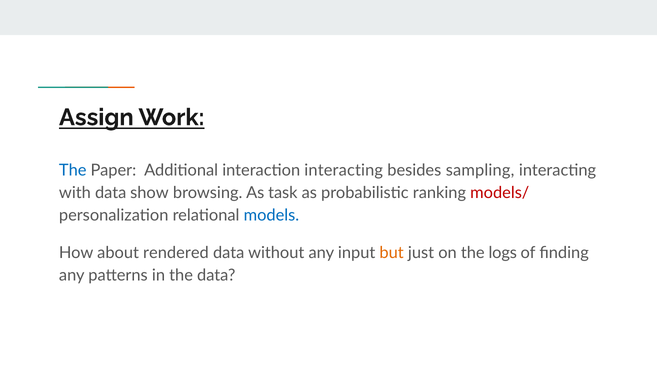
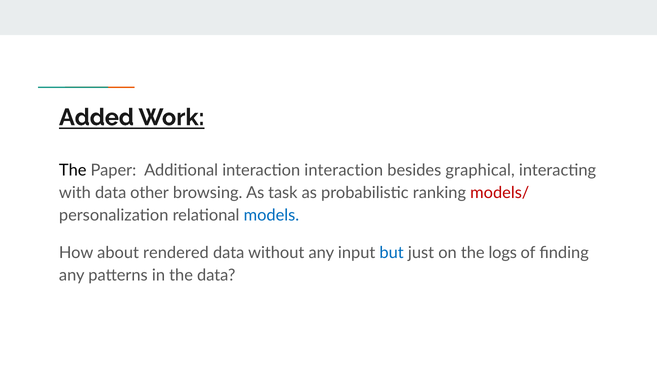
Assign: Assign -> Added (96, 117)
The colour: blue -> black (73, 170)
interaction interacting: interacting -> interaction (344, 170)
sampling: sampling -> graphical (480, 170)
show: show -> other (149, 193)
but colour: orange -> blue (392, 252)
